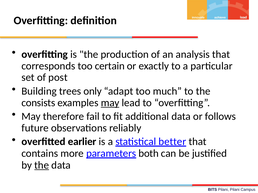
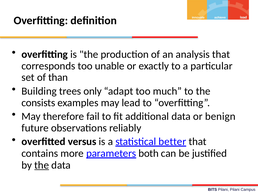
certain: certain -> unable (110, 66)
post: post -> than (58, 78)
may underline: present -> none (110, 103)
follows: follows -> benign (220, 117)
earlier: earlier -> versus (82, 142)
